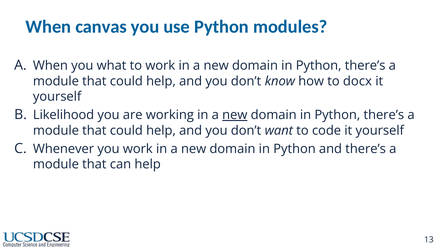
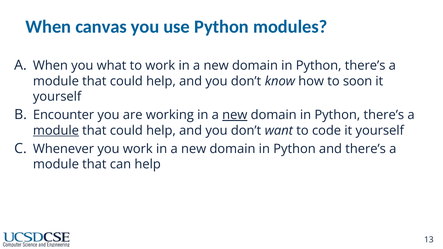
docx: docx -> soon (358, 81)
Likelihood: Likelihood -> Encounter (64, 115)
module underline: none -> present (56, 131)
